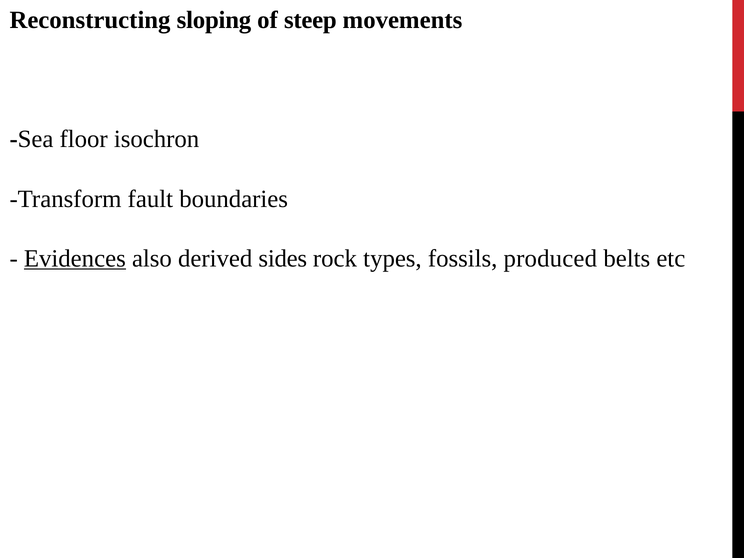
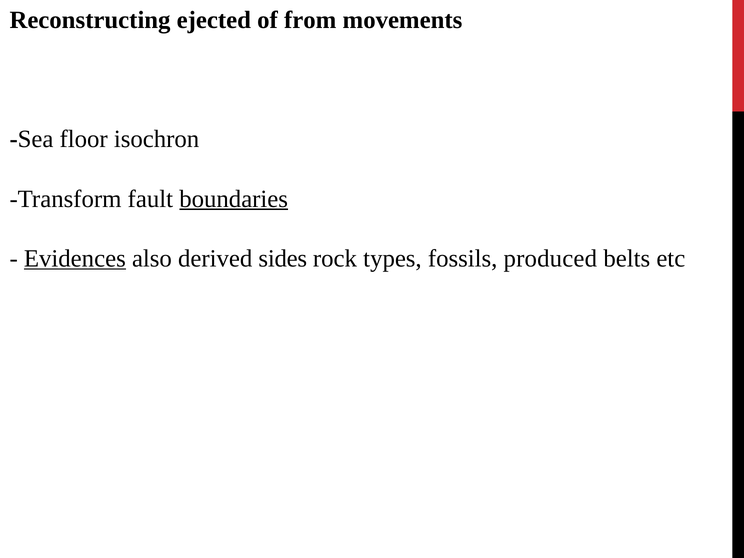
sloping: sloping -> ejected (214, 20)
steep: steep -> from (310, 20)
boundaries underline: none -> present (234, 199)
